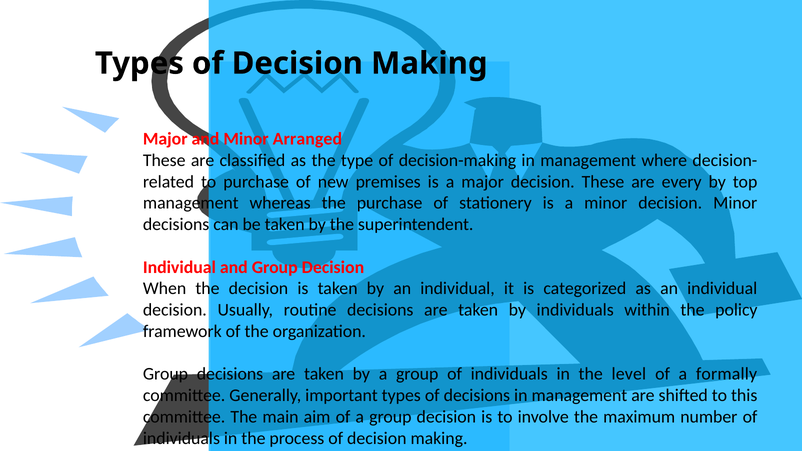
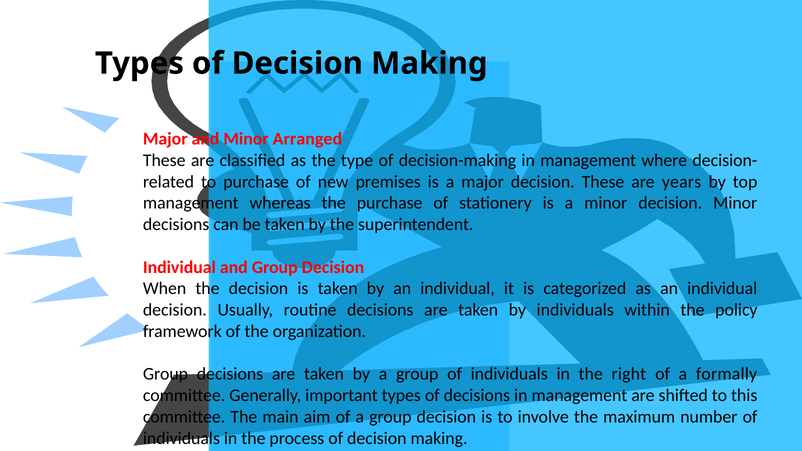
every: every -> years (682, 182)
level: level -> right (629, 374)
